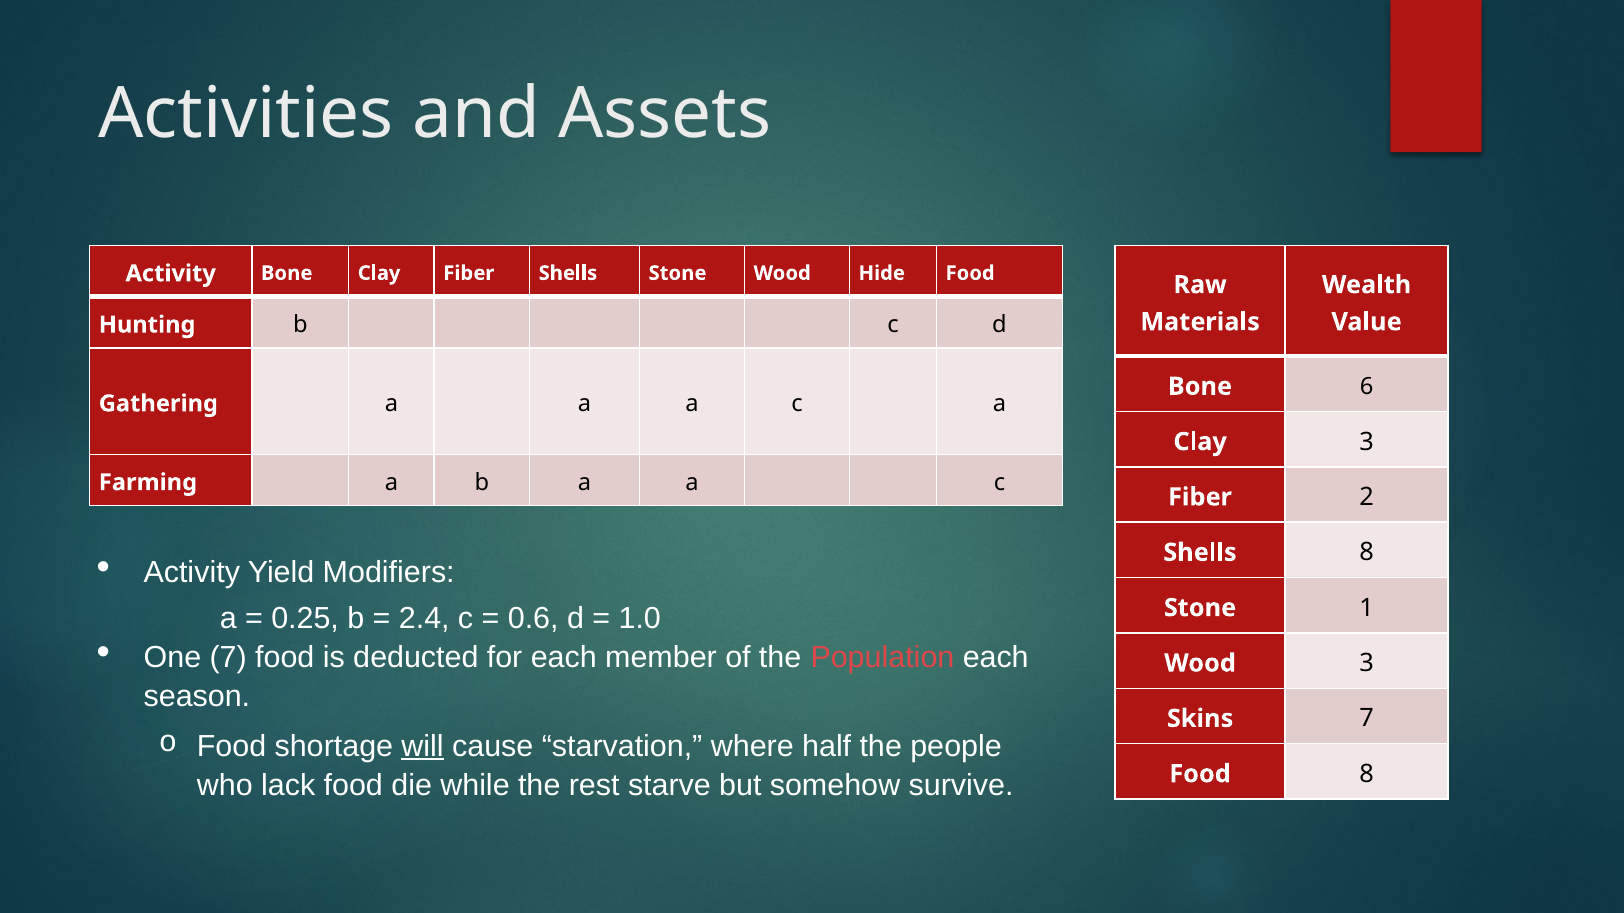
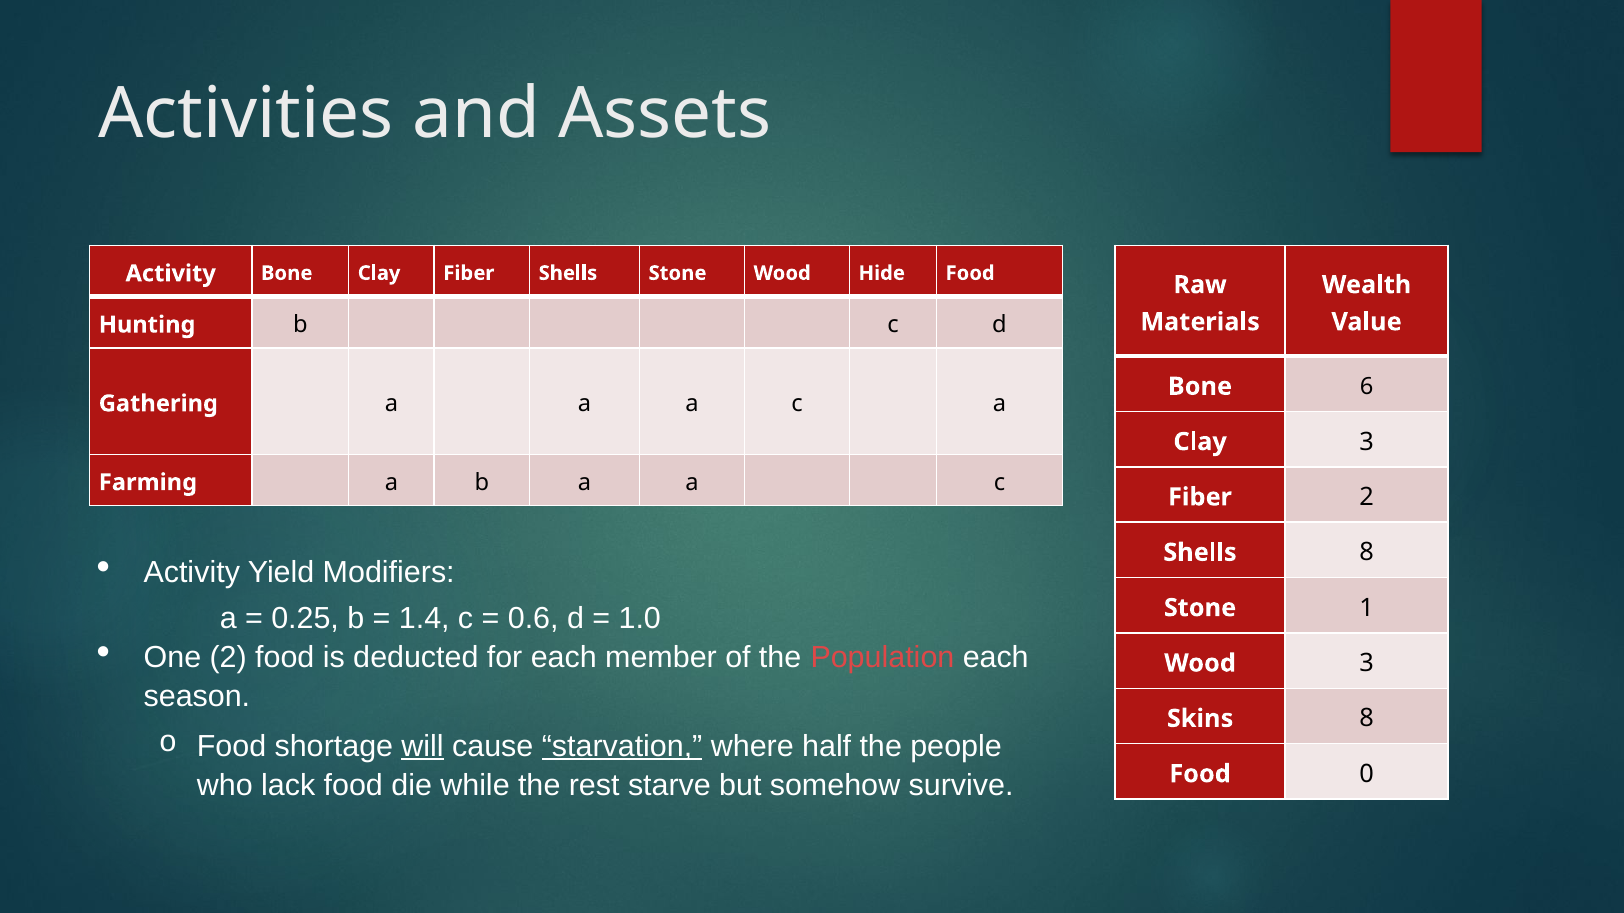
2.4: 2.4 -> 1.4 (424, 619)
One 7: 7 -> 2 (228, 658)
Skins 7: 7 -> 8 (1367, 719)
starvation underline: none -> present (622, 746)
Food 8: 8 -> 0 (1367, 774)
